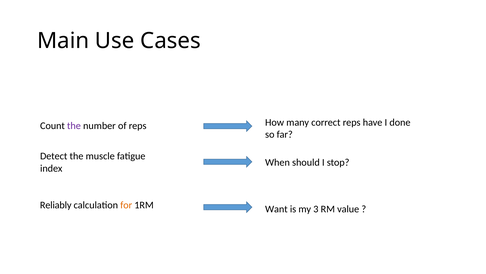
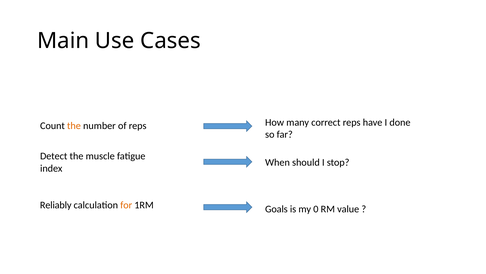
the colour: purple -> orange (74, 126)
Want: Want -> Goals (276, 209)
3: 3 -> 0 (316, 209)
